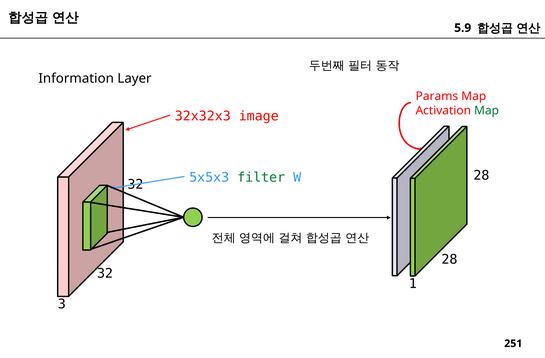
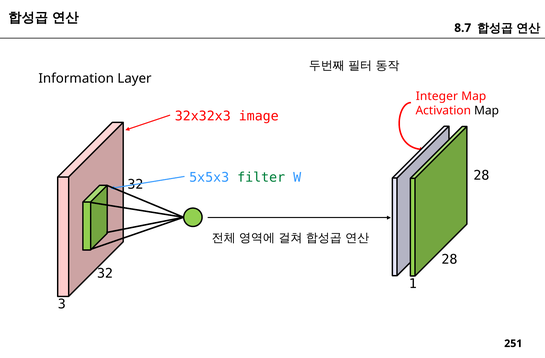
5.9: 5.9 -> 8.7 (463, 28)
Params: Params -> Integer (437, 96)
Map colour: green -> black (487, 111)
